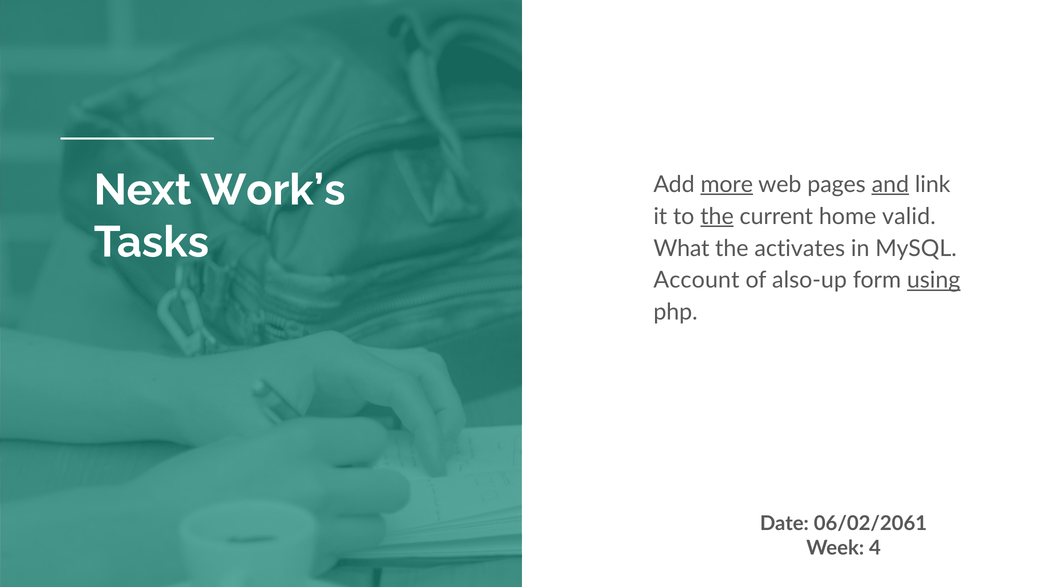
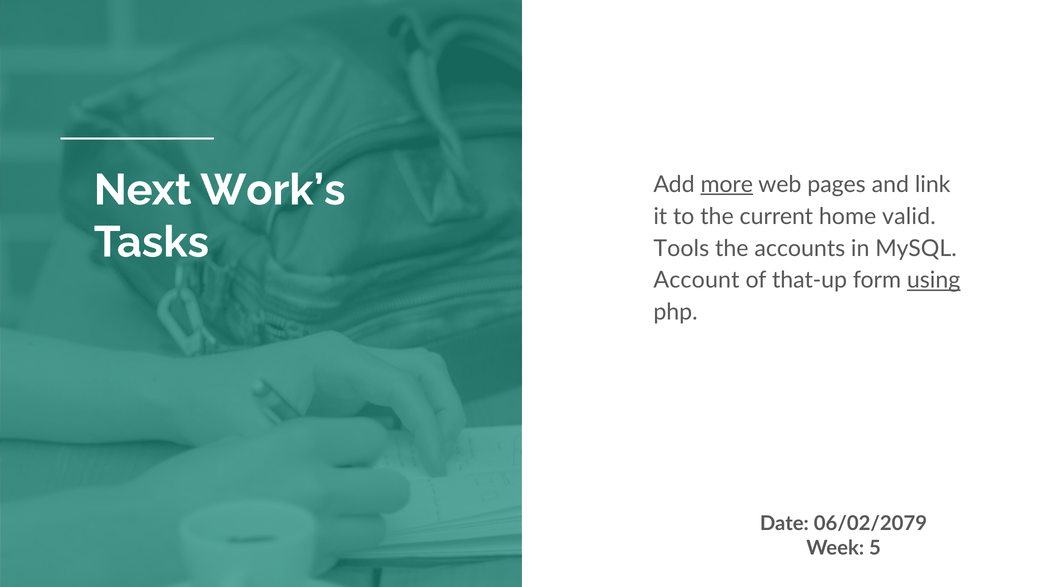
and underline: present -> none (890, 185)
the underline: present -> none (717, 217)
What: What -> Tools (681, 249)
activates: activates -> accounts (800, 249)
also-up: also-up -> that-up (810, 280)
06/02/2061: 06/02/2061 -> 06/02/2079 (870, 524)
4: 4 -> 5 (875, 548)
